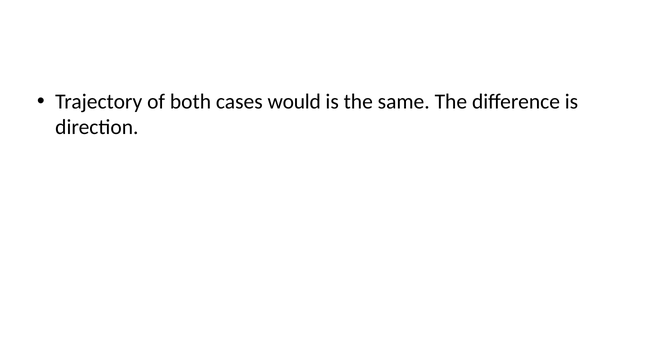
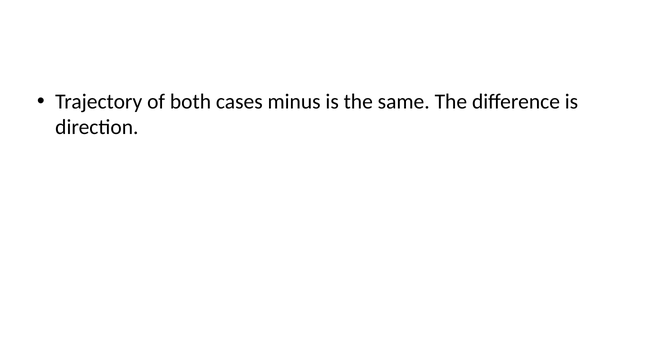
would: would -> minus (294, 101)
